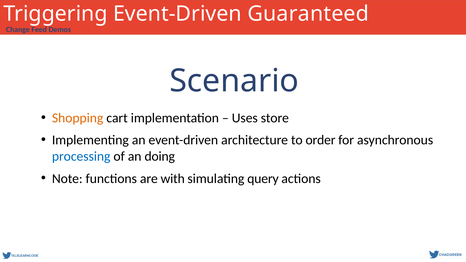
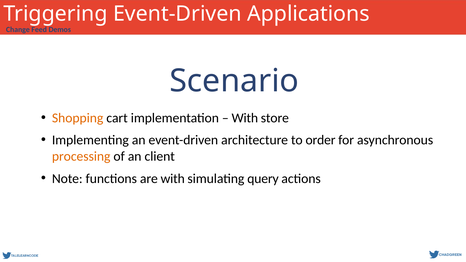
Guaranteed: Guaranteed -> Applications (308, 14)
Uses: Uses -> With (245, 118)
processing colour: blue -> orange (81, 157)
doing: doing -> client (160, 157)
